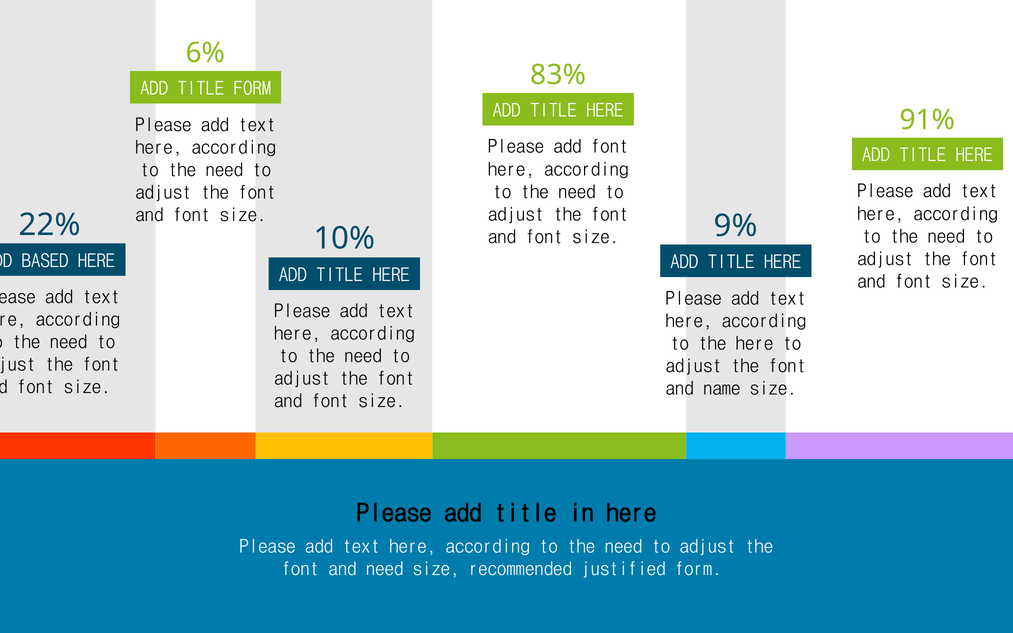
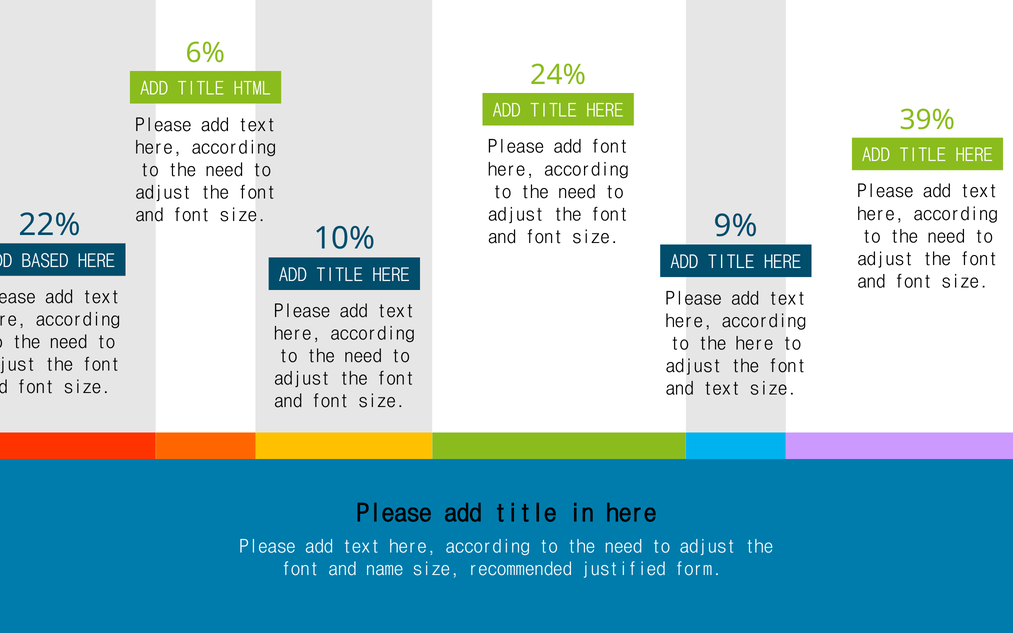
83%: 83% -> 24% (558, 75)
TITLE FORM: FORM -> HTML (252, 89)
91%: 91% -> 39% (928, 120)
and name: name -> text (722, 389)
and need: need -> name (385, 569)
